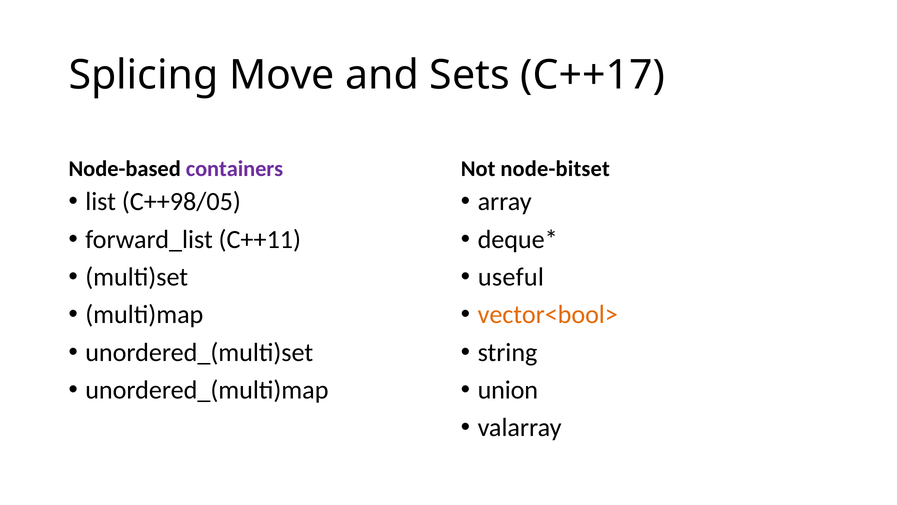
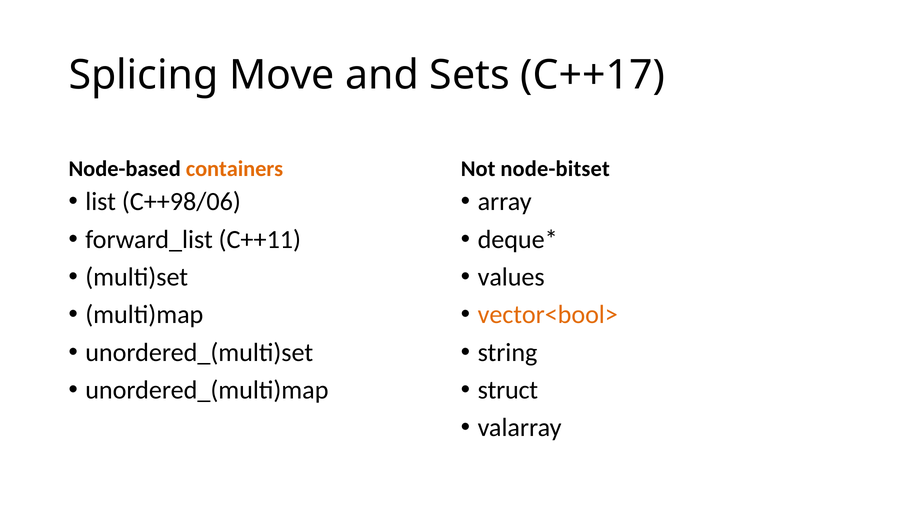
containers colour: purple -> orange (235, 169)
C++98/05: C++98/05 -> C++98/06 (181, 202)
useful: useful -> values (511, 277)
union: union -> struct (508, 390)
